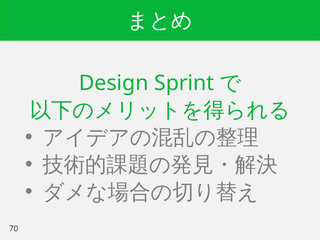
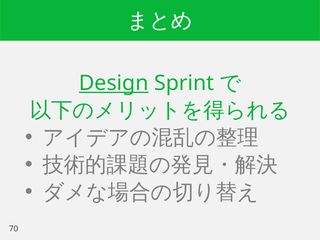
Design underline: none -> present (114, 83)
